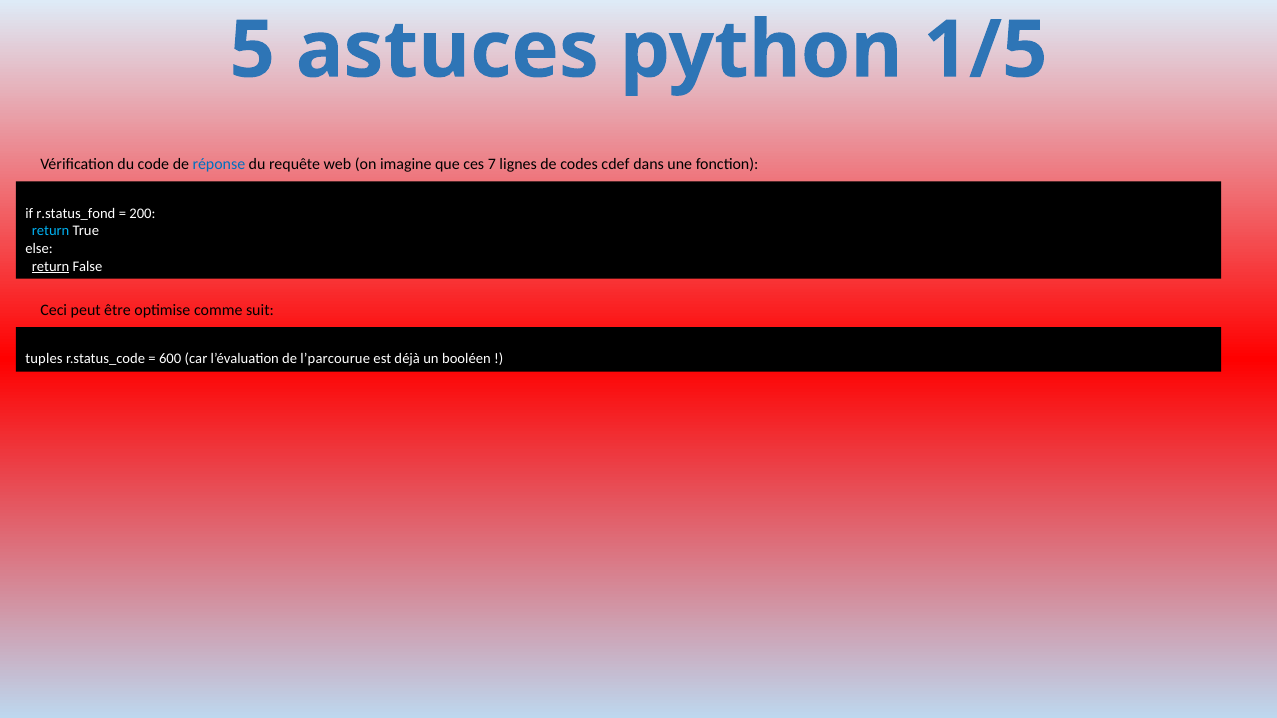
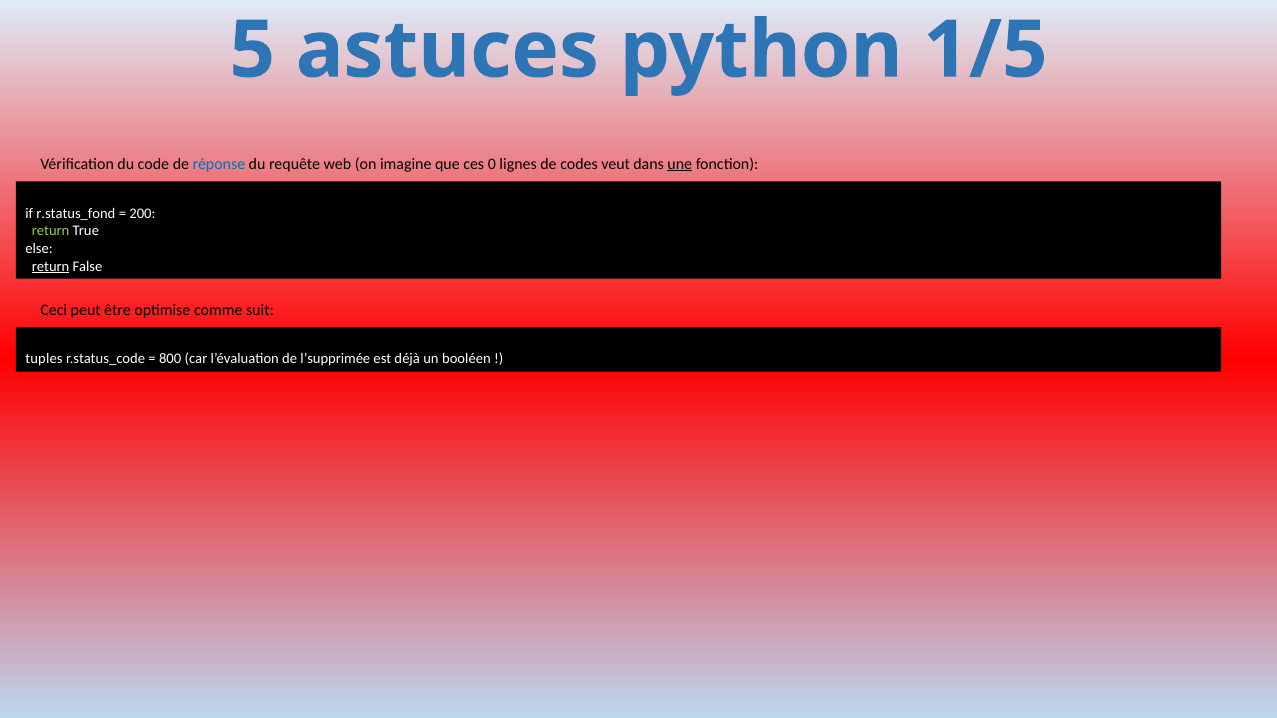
7: 7 -> 0 (492, 164)
cdef: cdef -> veut (616, 164)
une underline: none -> present (680, 164)
return colour: light blue -> light green (51, 231)
600: 600 -> 800 (170, 359)
l’parcourue: l’parcourue -> l’supprimée (335, 359)
